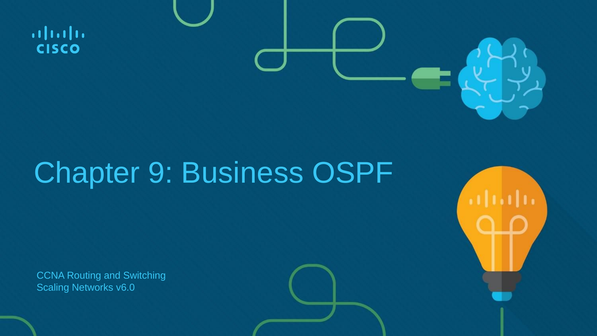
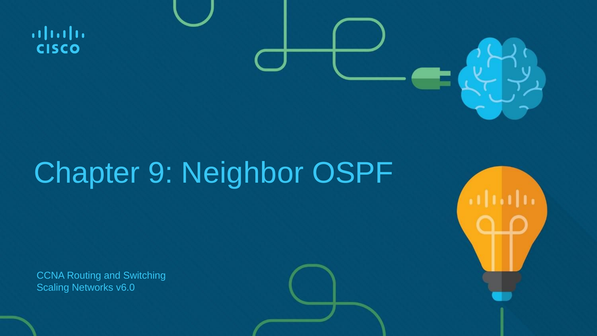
Business: Business -> Neighbor (243, 173)
